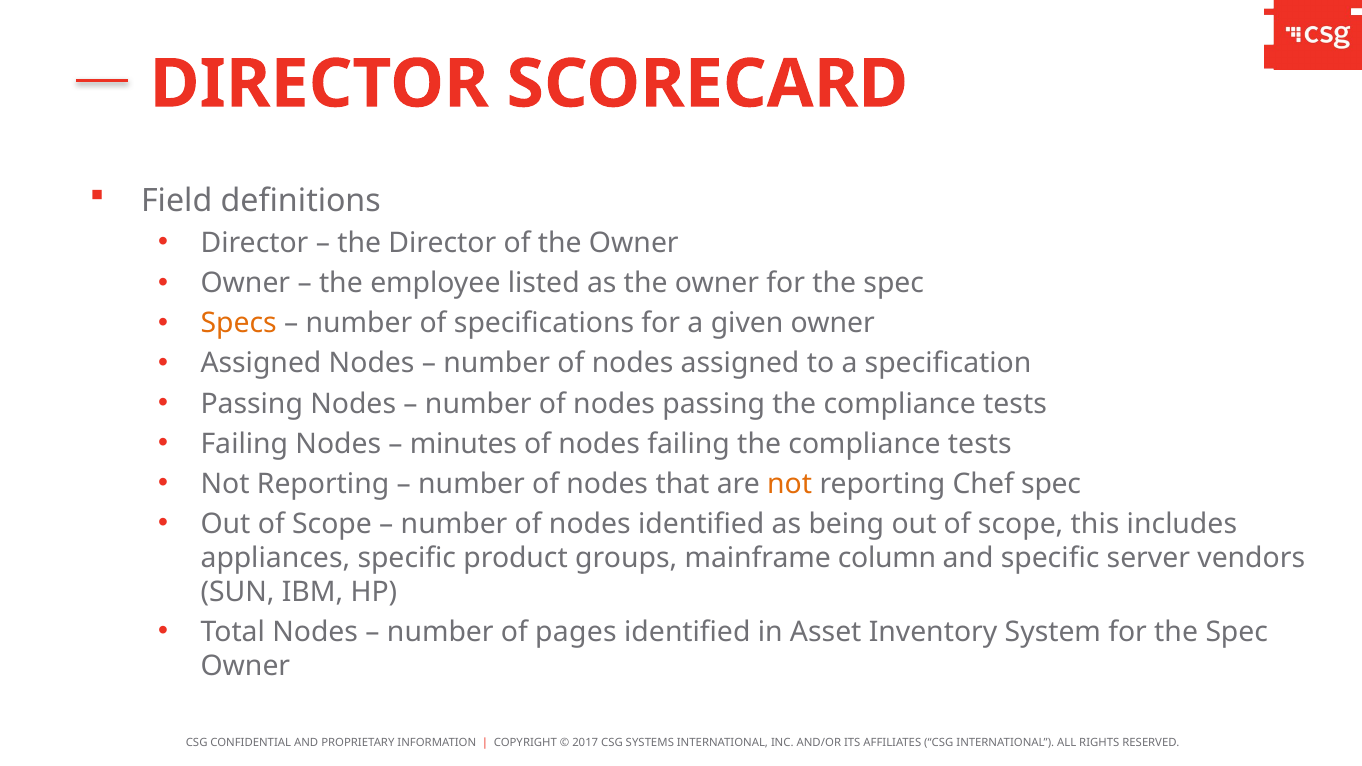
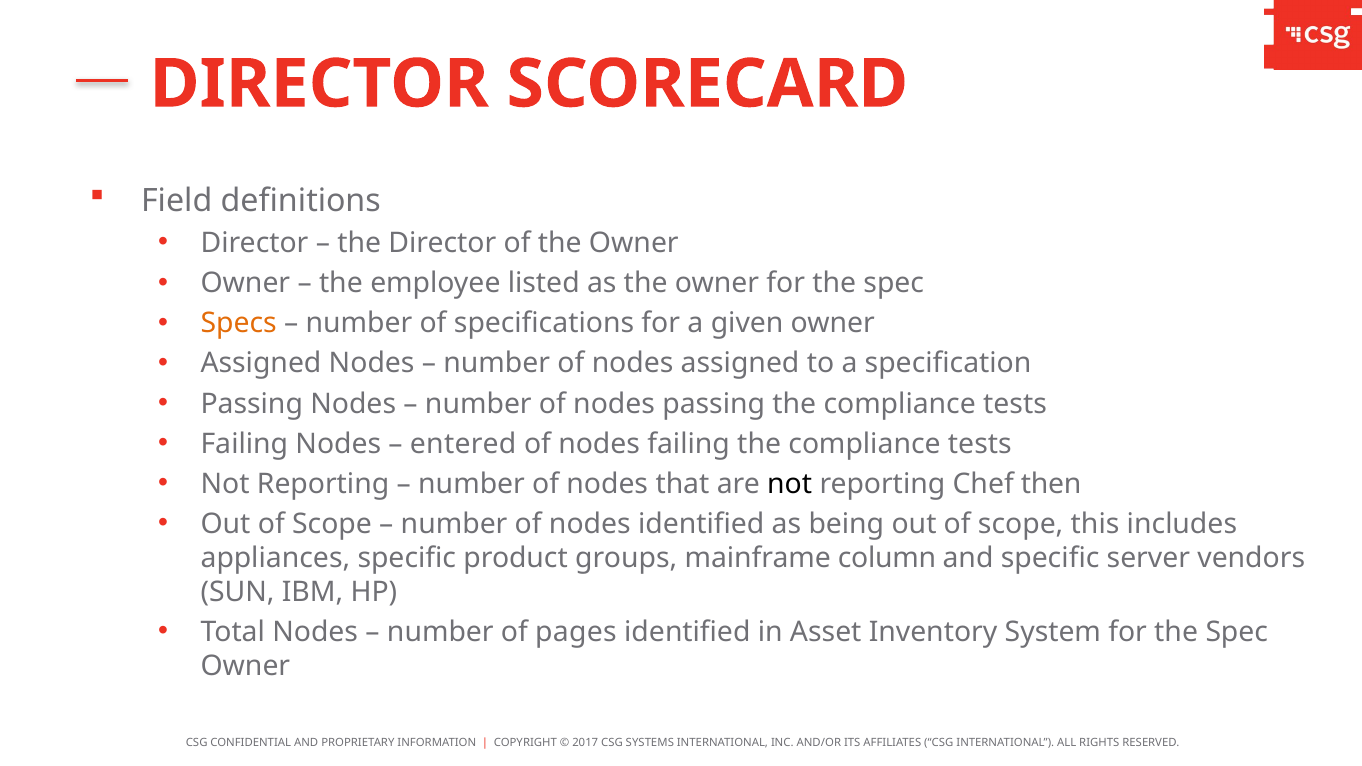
minutes: minutes -> entered (463, 444)
not colour: orange -> black (790, 484)
Chef spec: spec -> then (1051, 484)
